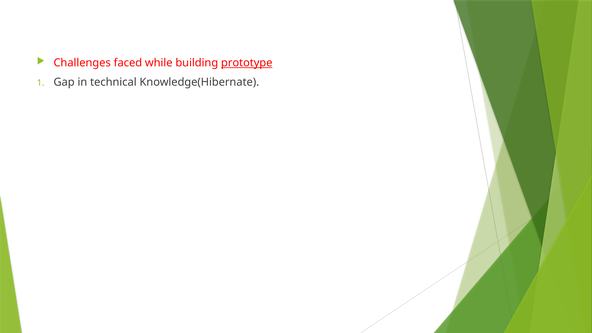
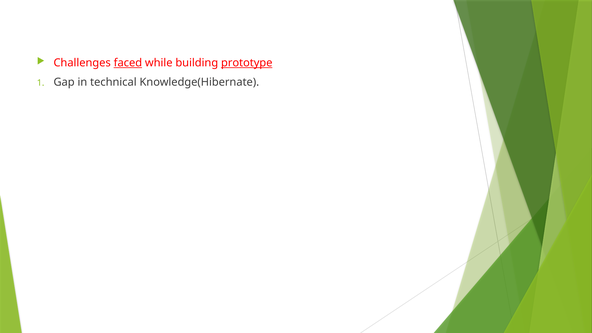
faced underline: none -> present (128, 63)
